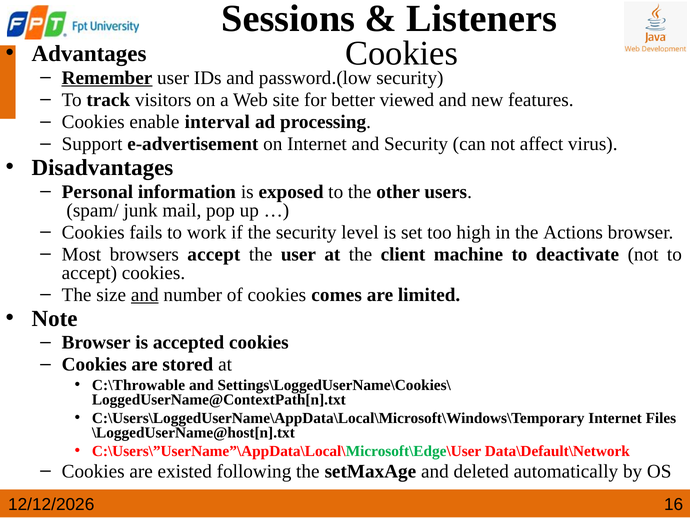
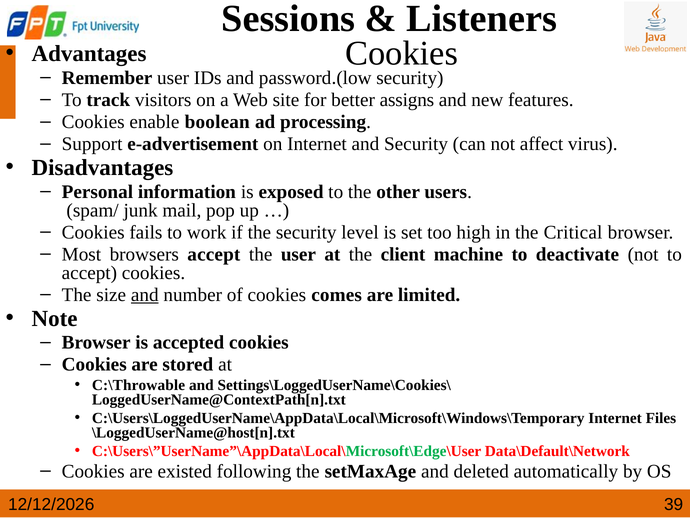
Remember underline: present -> none (107, 78)
viewed: viewed -> assigns (407, 100)
interval: interval -> boolean (217, 122)
Actions: Actions -> Critical (573, 232)
16: 16 -> 39 (674, 504)
